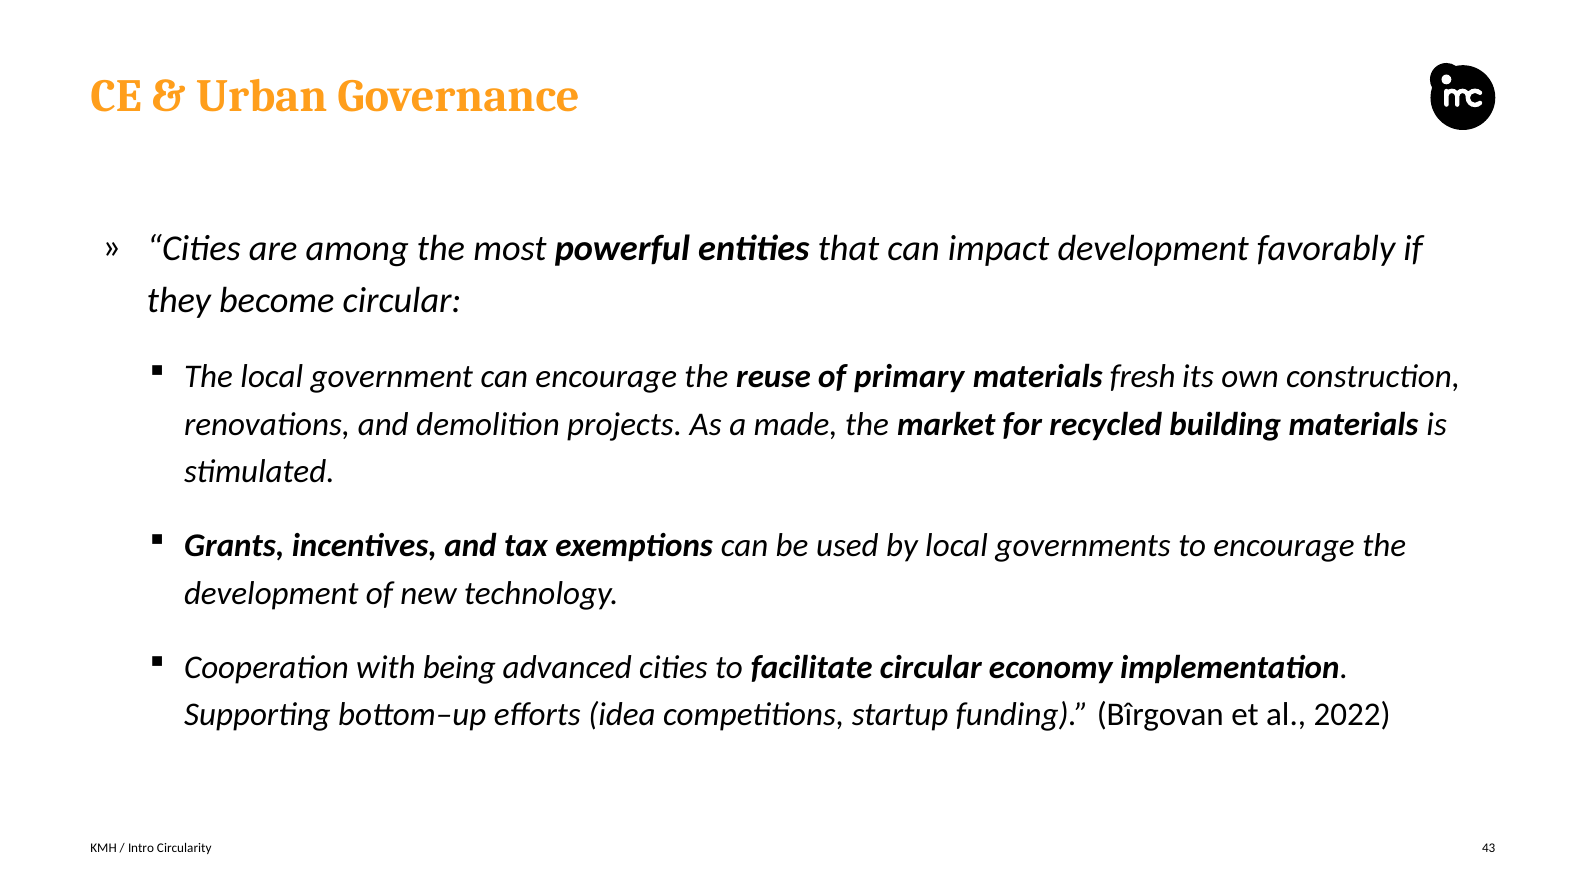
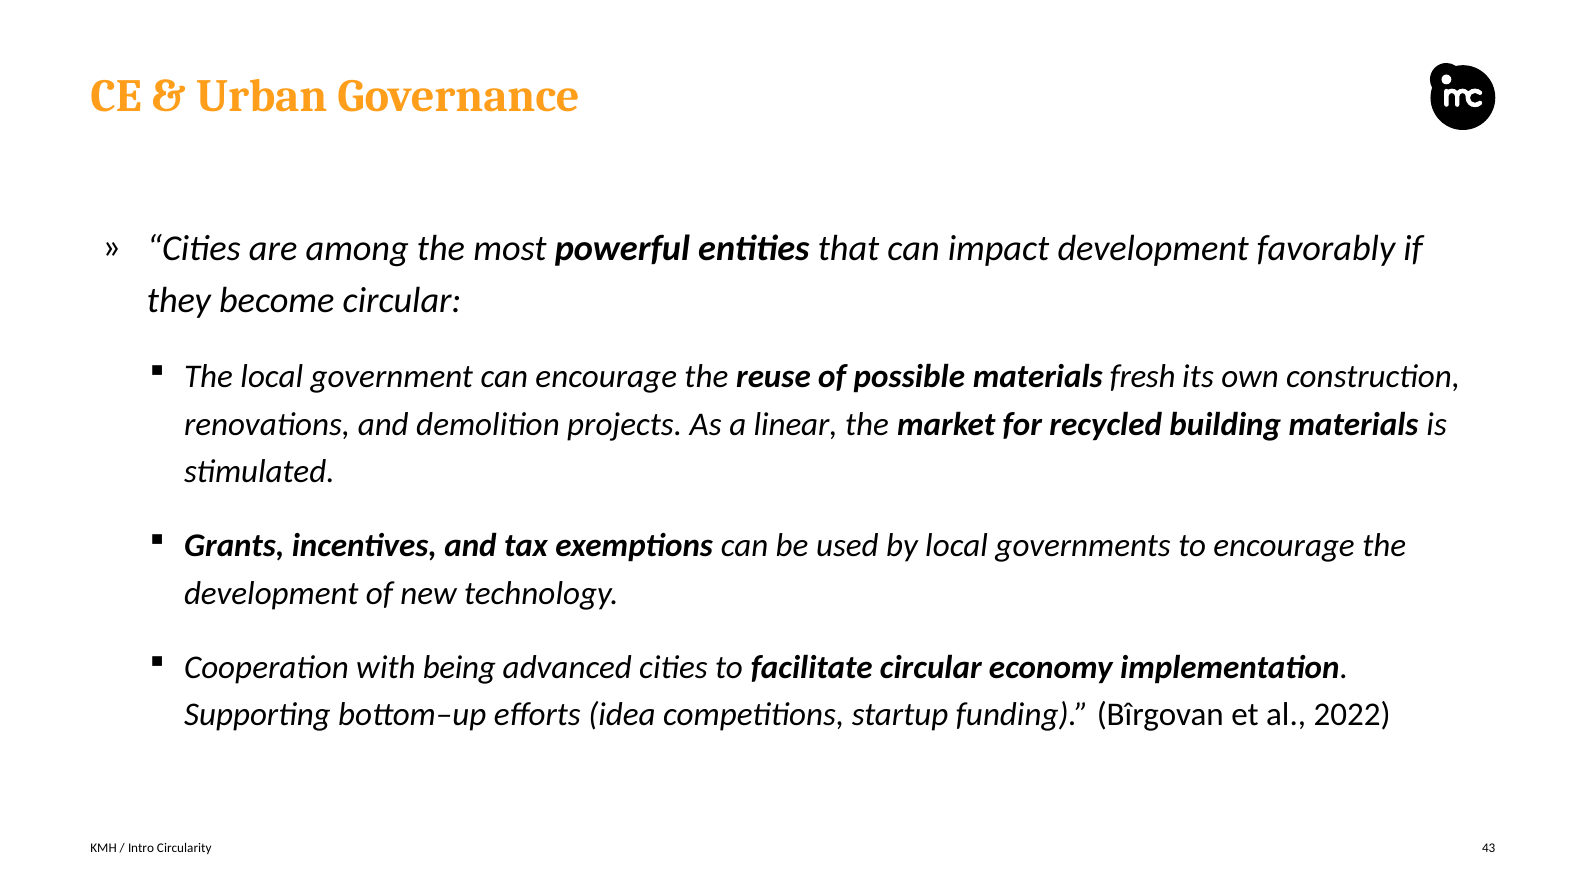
primary: primary -> possible (909, 377)
made: made -> linear (796, 424)
